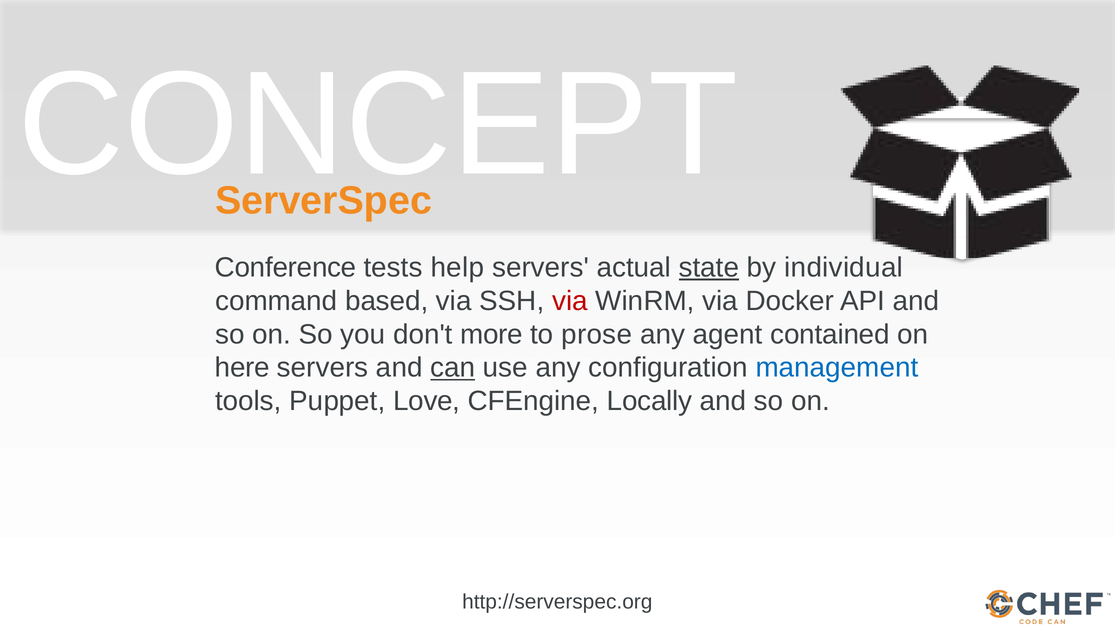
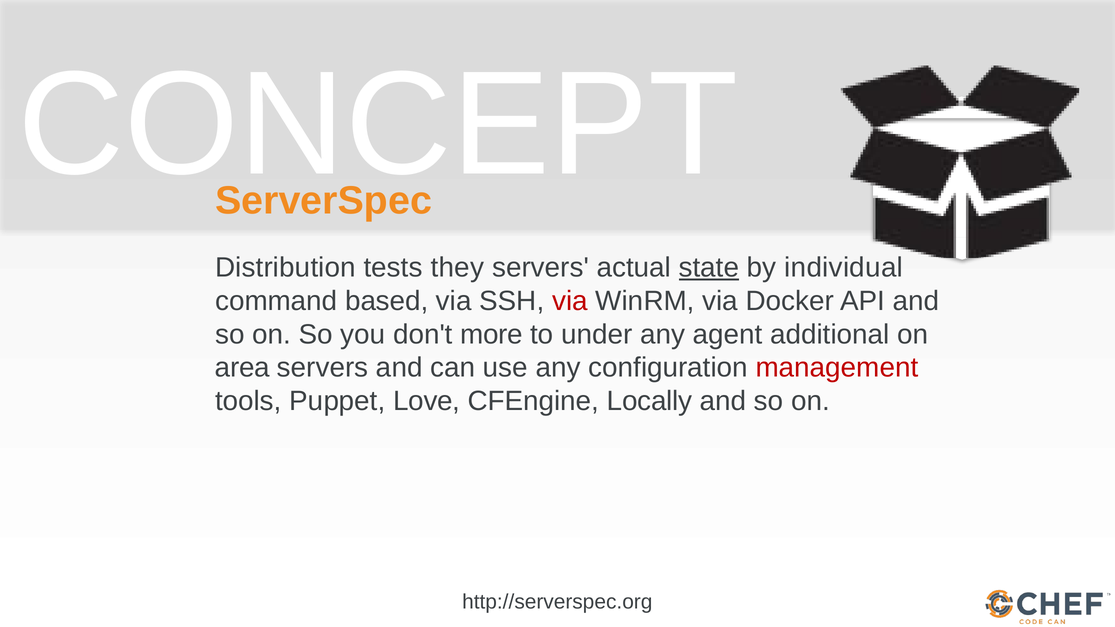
Conference: Conference -> Distribution (285, 268)
help: help -> they (457, 268)
prose: prose -> under (597, 334)
contained: contained -> additional (830, 334)
here: here -> area (242, 368)
can underline: present -> none (453, 368)
management colour: blue -> red (837, 368)
